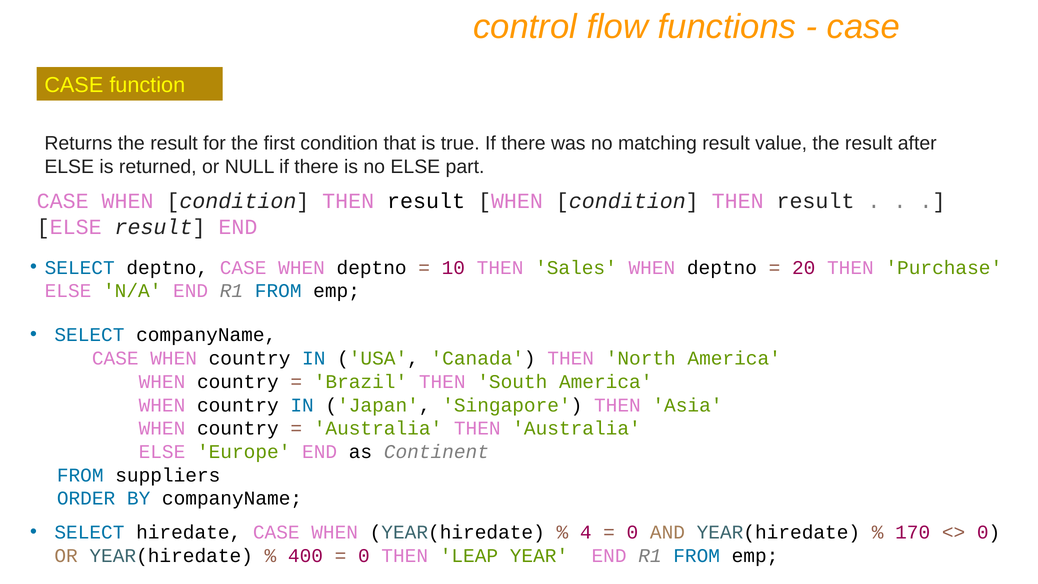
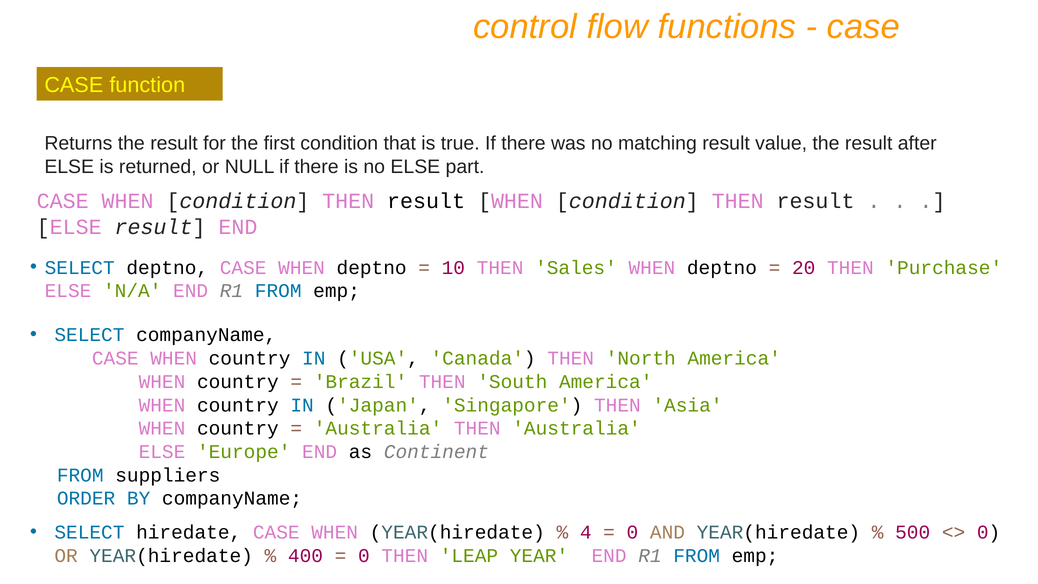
170: 170 -> 500 (913, 532)
